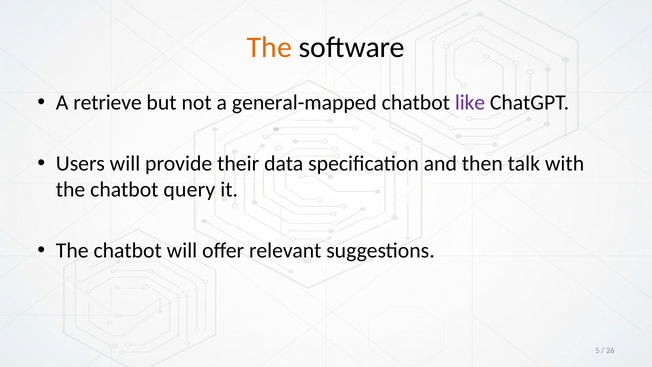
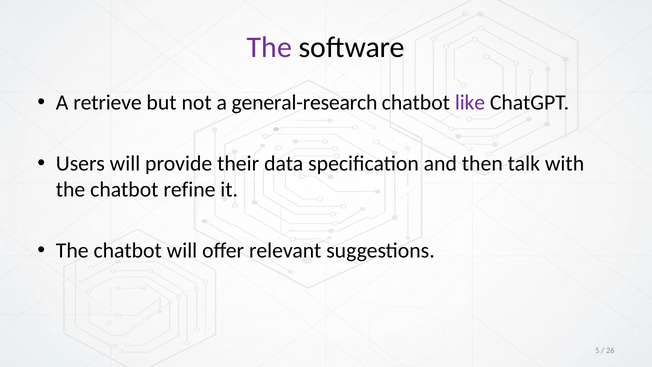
The colour: orange -> purple (269, 47)
general-mapped: general-mapped -> general-research (305, 103)
query: query -> refine (189, 190)
